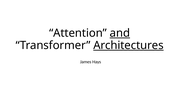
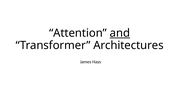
Architectures underline: present -> none (128, 45)
